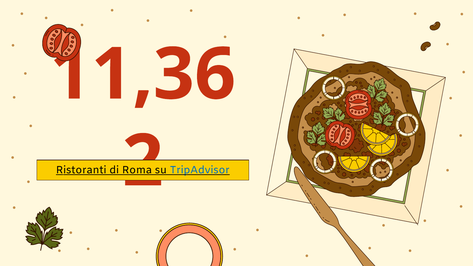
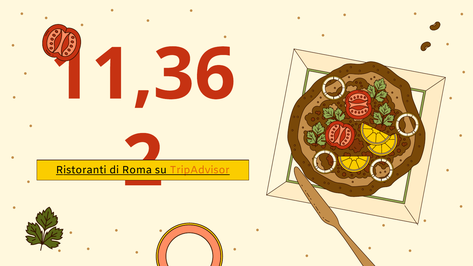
TripAdvisor colour: blue -> orange (200, 170)
